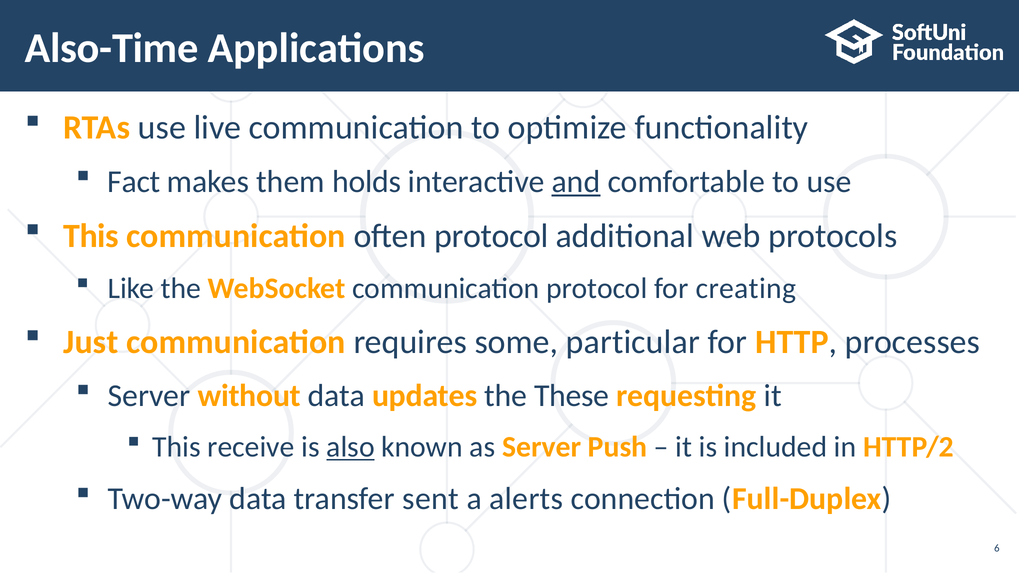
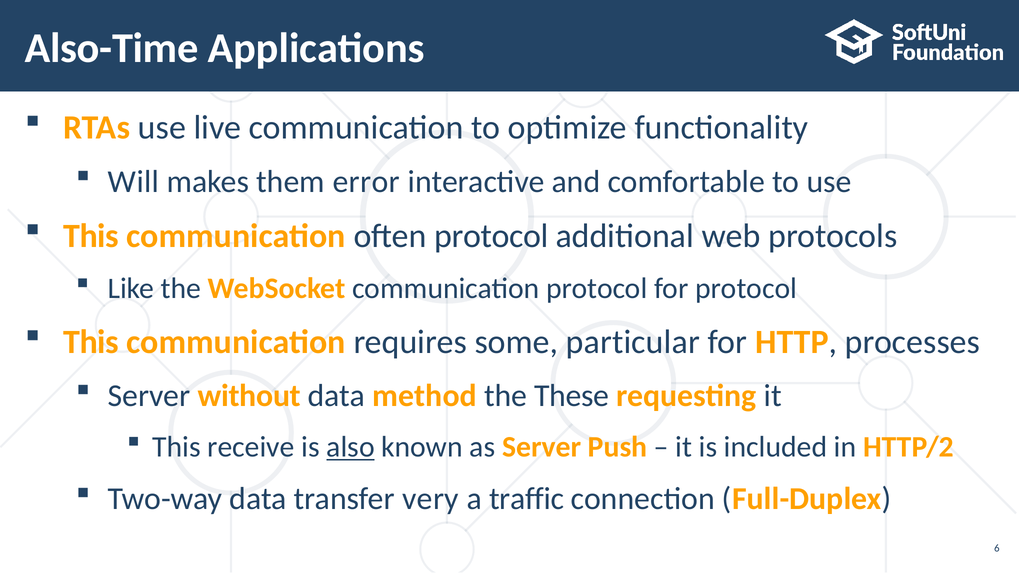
Fact: Fact -> Will (133, 182)
holds: holds -> error (366, 182)
and underline: present -> none (576, 182)
for creating: creating -> protocol (746, 289)
Just: Just -> This (91, 342)
updates: updates -> method (424, 396)
sent: sent -> very (431, 499)
alerts: alerts -> traffic (527, 499)
